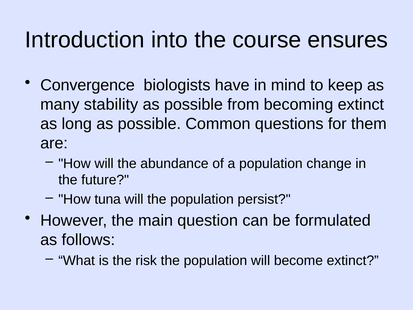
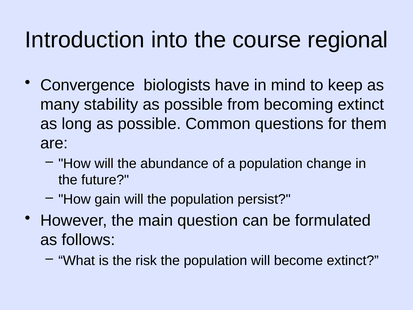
ensures: ensures -> regional (348, 40)
tuna: tuna -> gain (108, 199)
